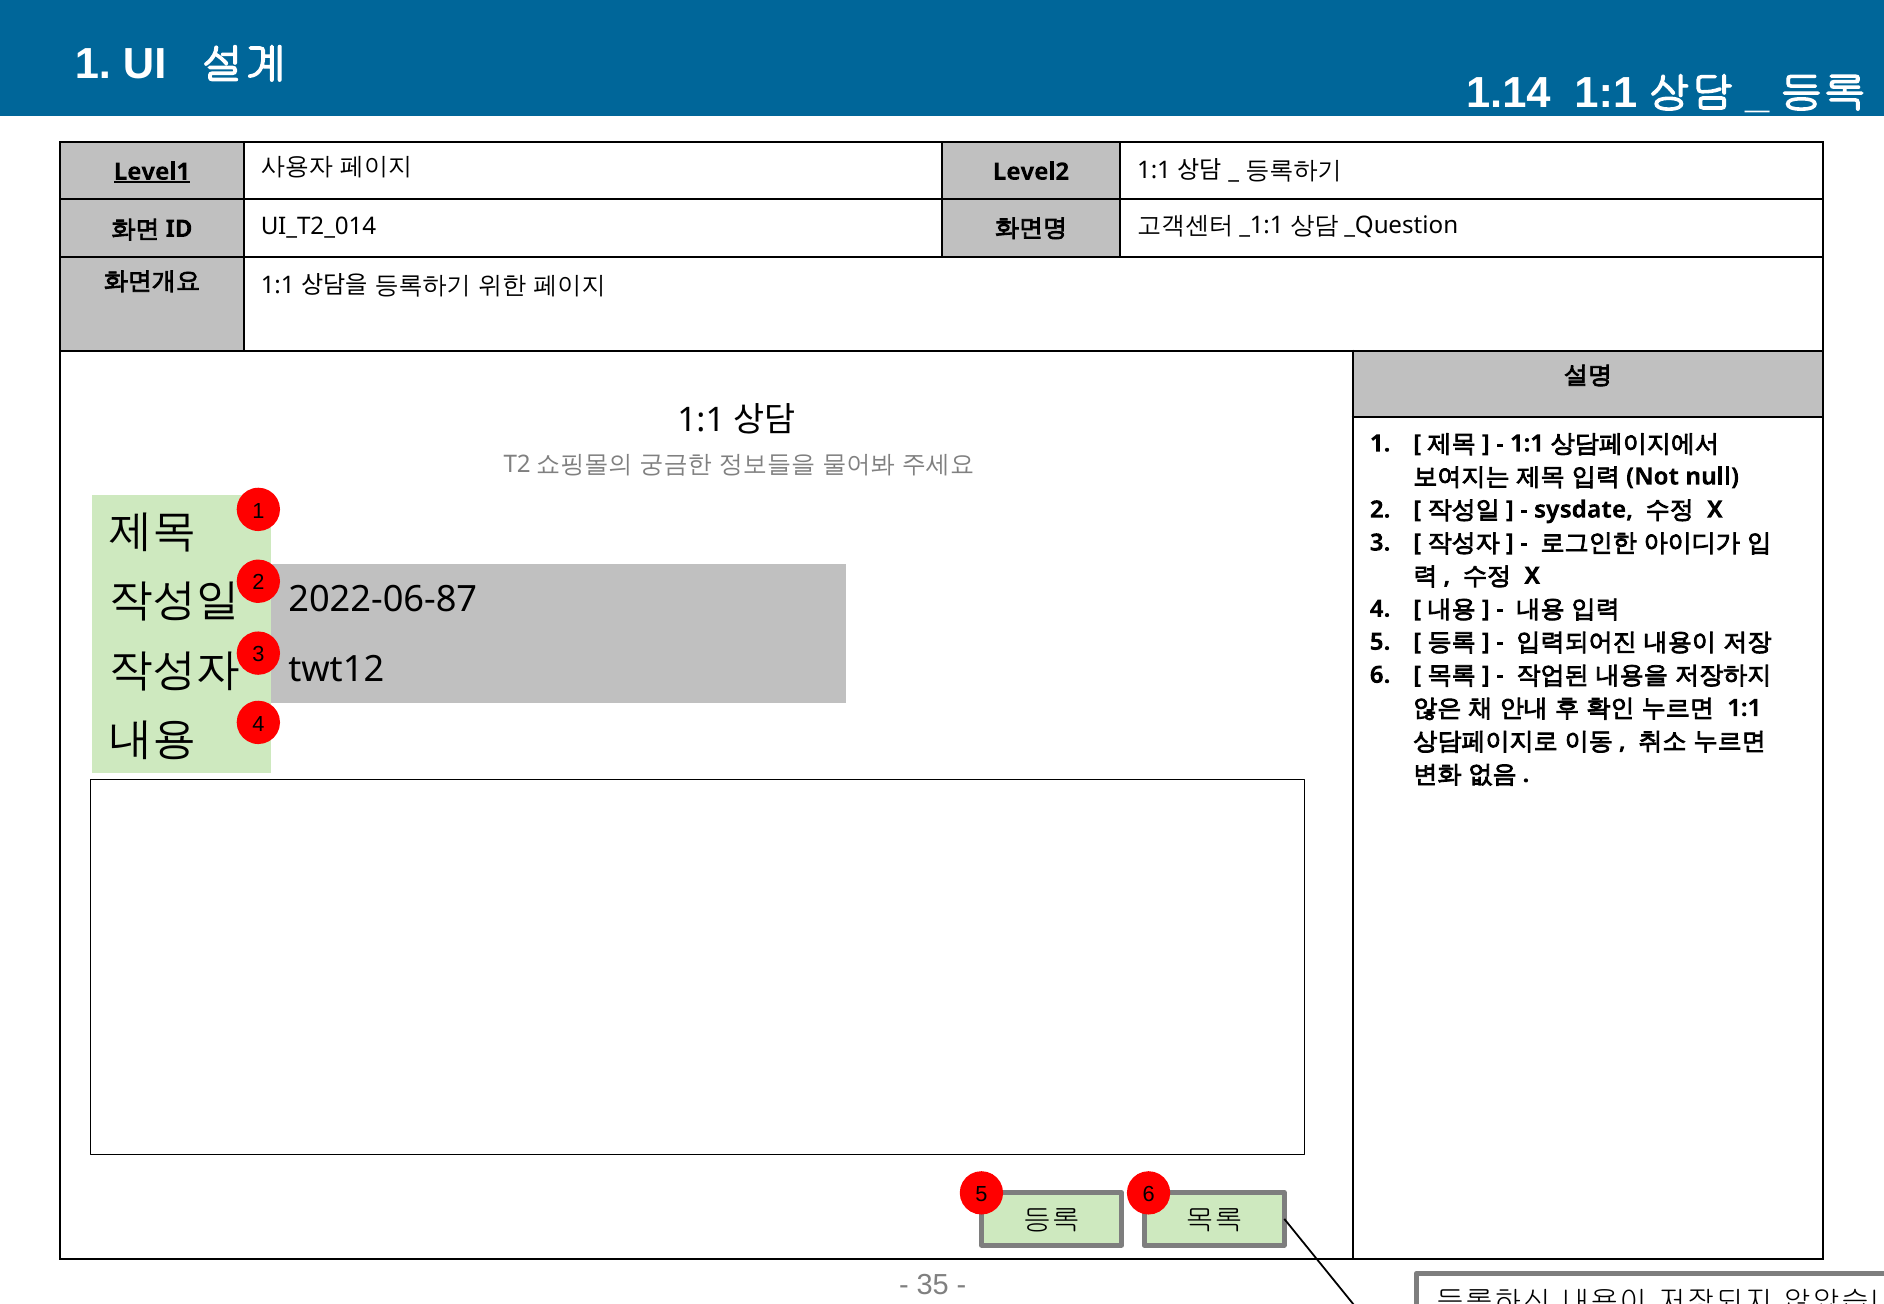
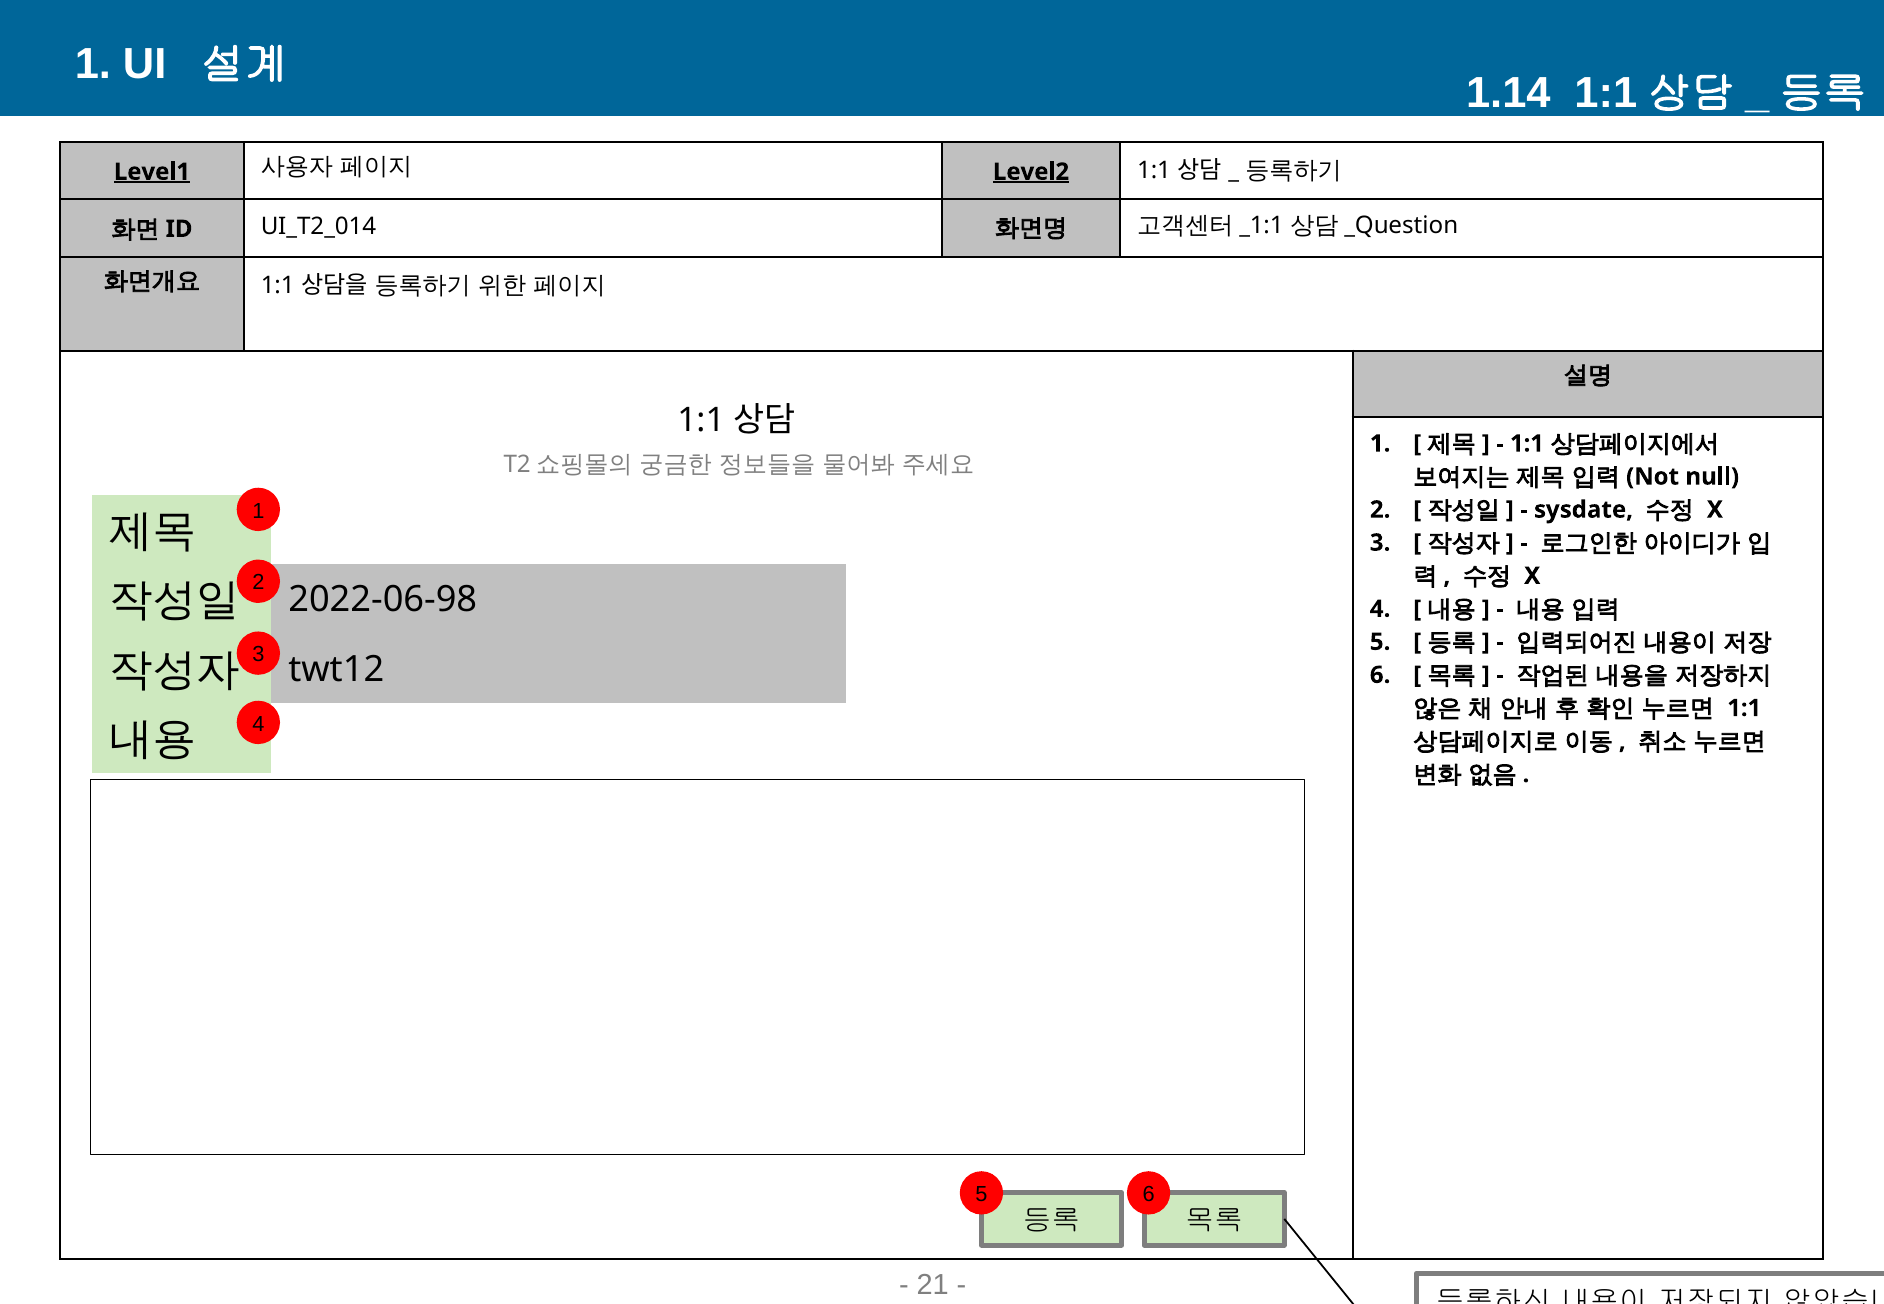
Level2 underline: none -> present (1031, 172)
2022-06-87: 2022-06-87 -> 2022-06-98 (383, 600)
35: 35 -> 21 (933, 1285)
